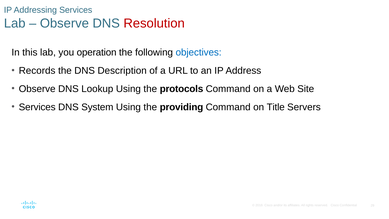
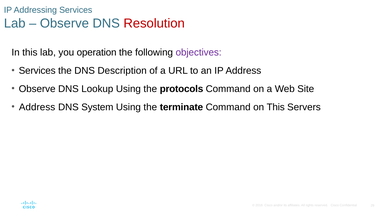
objectives colour: blue -> purple (199, 52)
Records: Records -> Services (37, 71)
Services: Services -> Address (37, 107)
providing: providing -> terminate (181, 107)
on Title: Title -> This (276, 107)
